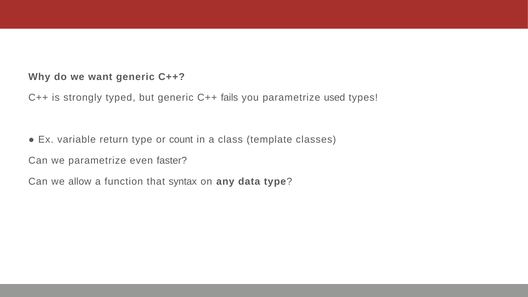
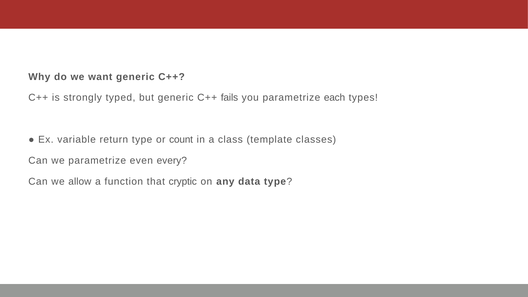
used: used -> each (335, 98)
faster: faster -> every (172, 161)
syntax: syntax -> cryptic (183, 181)
